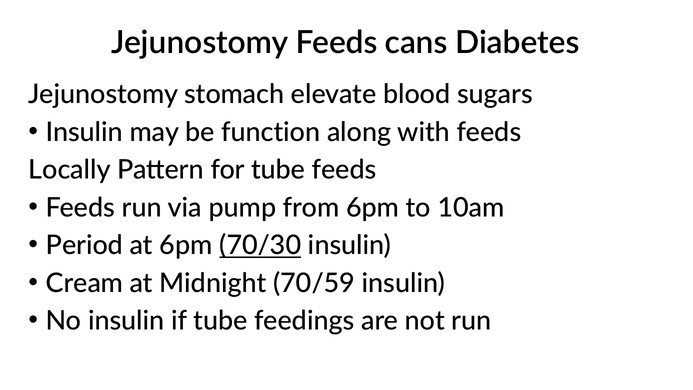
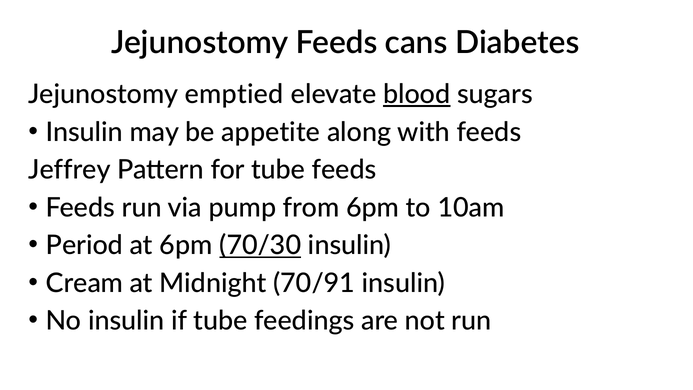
stomach: stomach -> emptied (234, 94)
blood underline: none -> present (417, 94)
function: function -> appetite (271, 132)
Locally: Locally -> Jeffrey (70, 170)
70/59: 70/59 -> 70/91 (314, 283)
